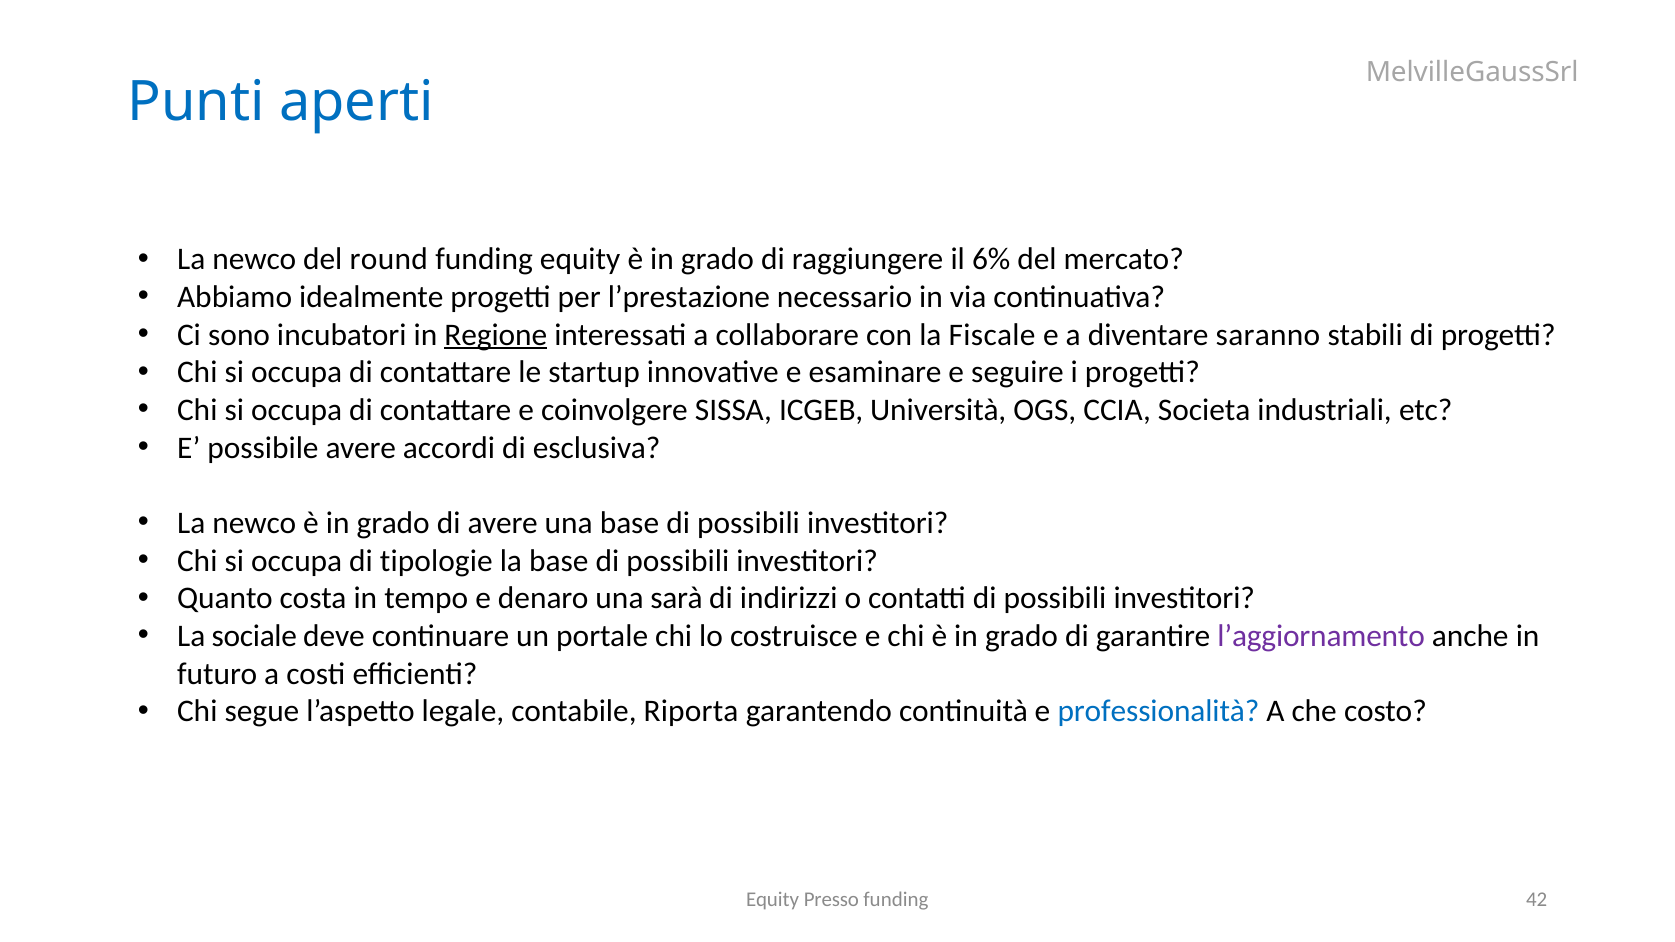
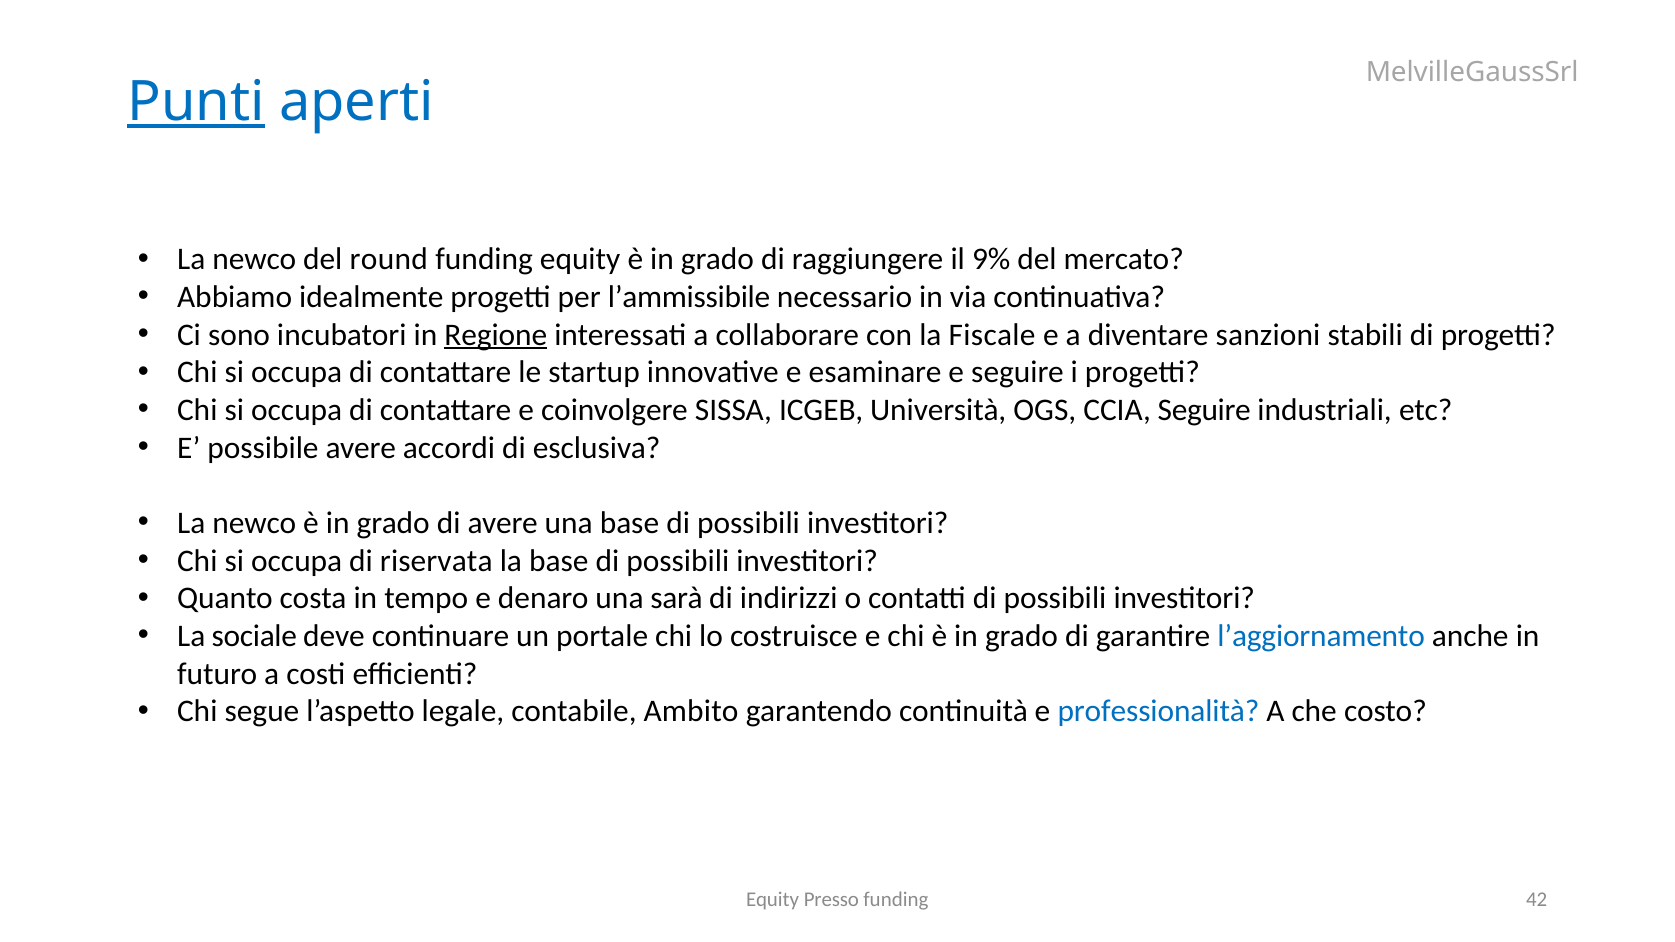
Punti underline: none -> present (196, 102)
6%: 6% -> 9% (991, 259)
l’prestazione: l’prestazione -> l’ammissibile (689, 297)
saranno: saranno -> sanzioni (1268, 335)
CCIA Societa: Societa -> Seguire (1204, 410)
tipologie: tipologie -> riservata (436, 561)
l’aggiornamento colour: purple -> blue (1321, 636)
Riporta: Riporta -> Ambito (691, 712)
